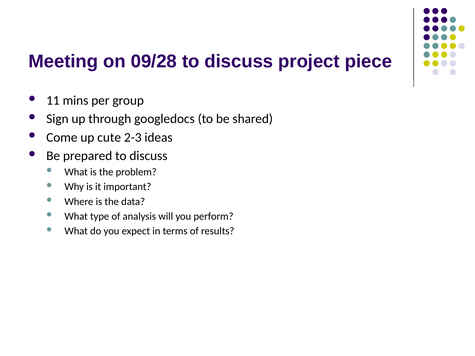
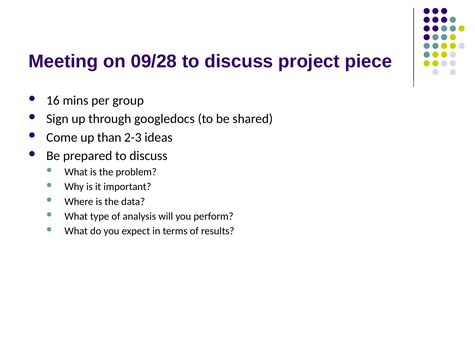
11: 11 -> 16 (53, 101)
cute: cute -> than (109, 137)
